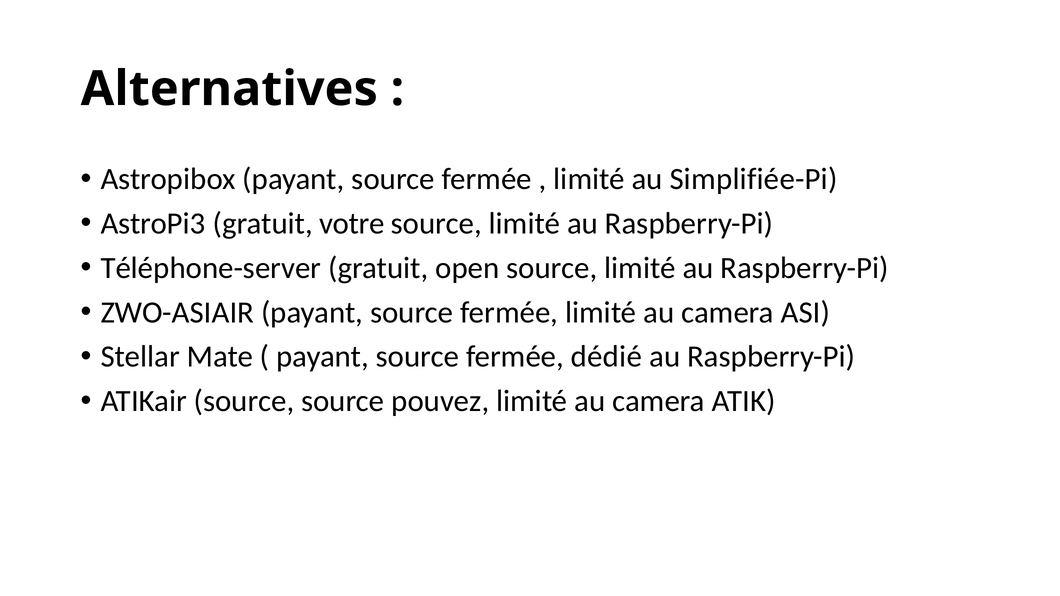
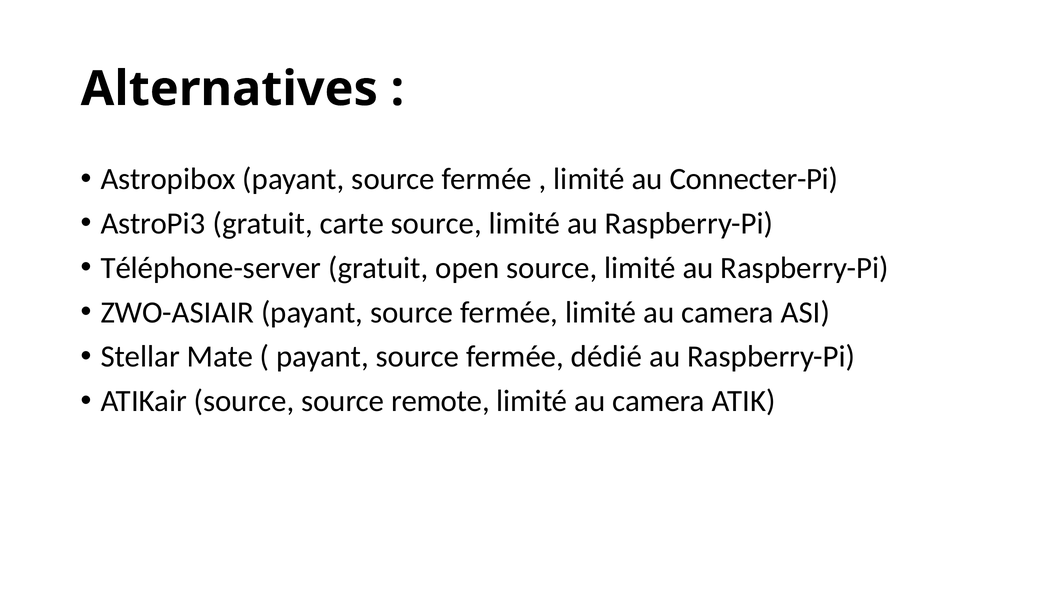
Simplifiée-Pi: Simplifiée-Pi -> Connecter-Pi (754, 179)
votre: votre -> carte (352, 224)
pouvez: pouvez -> remote (440, 401)
